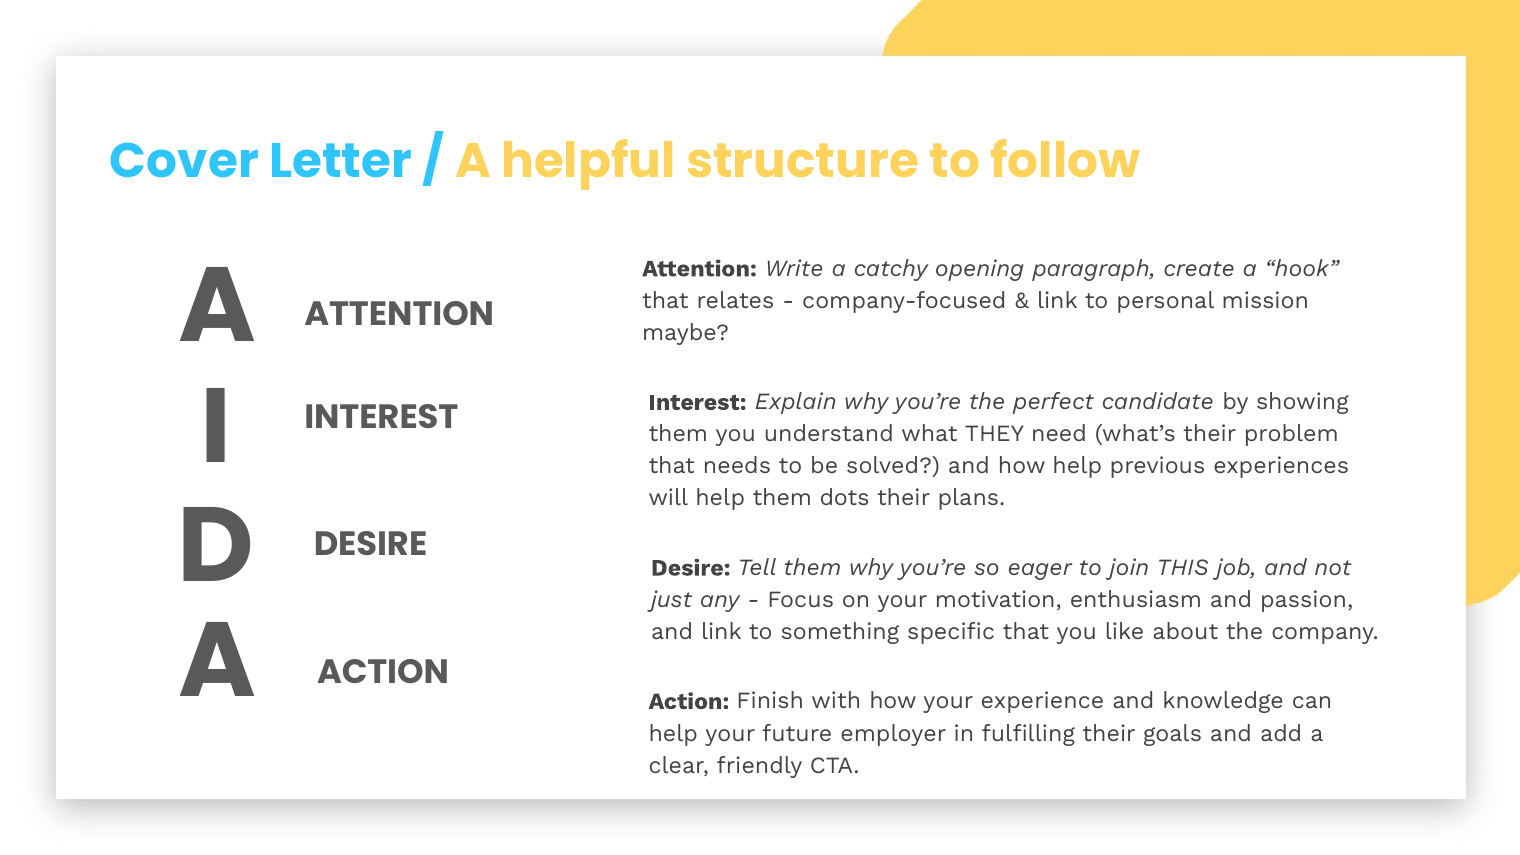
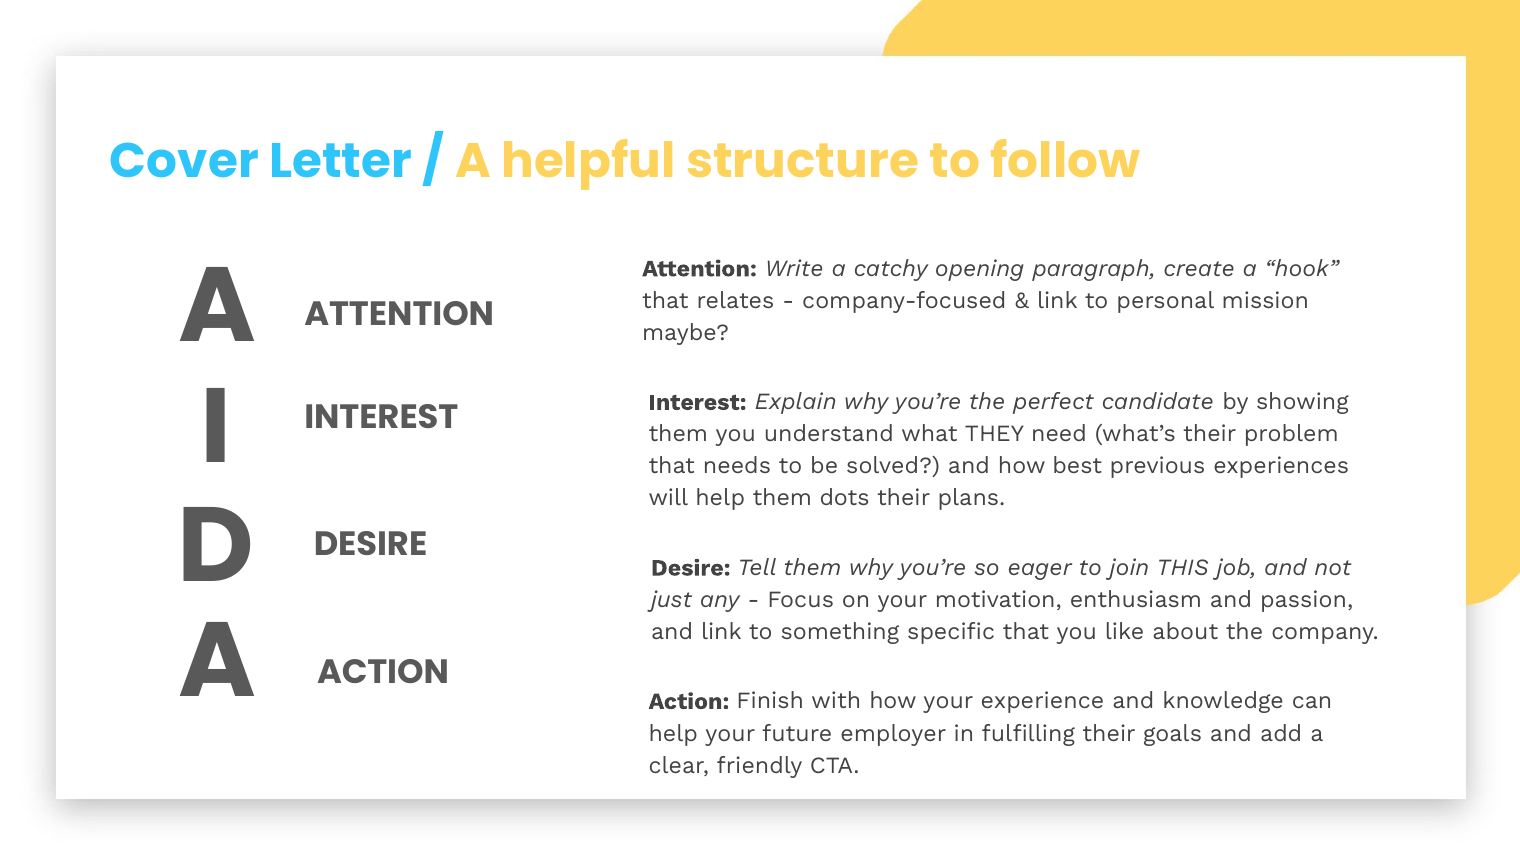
how help: help -> best (1077, 466)
